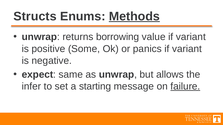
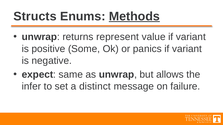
borrowing: borrowing -> represent (118, 37)
starting: starting -> distinct (95, 87)
failure underline: present -> none (185, 87)
